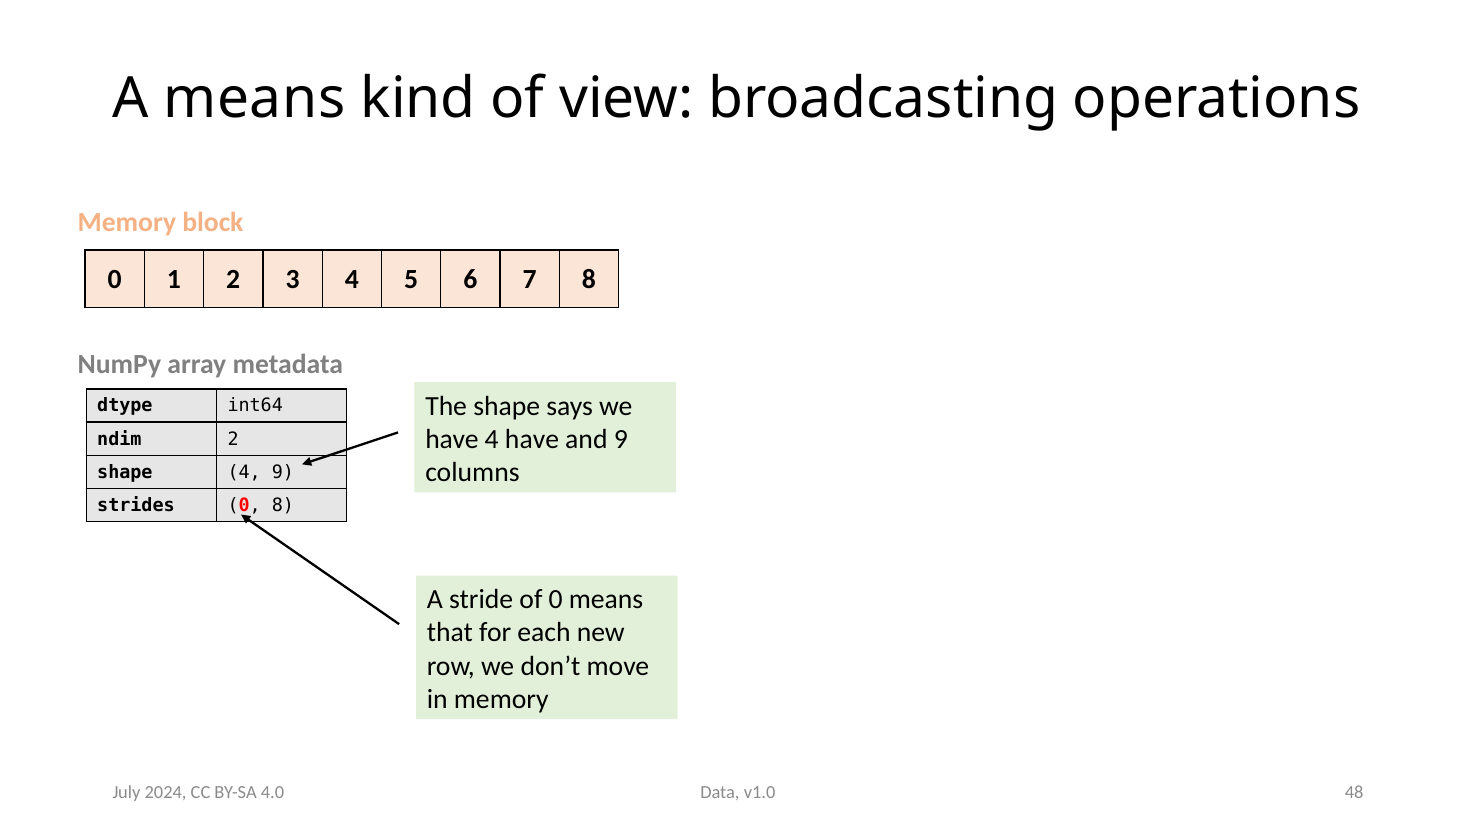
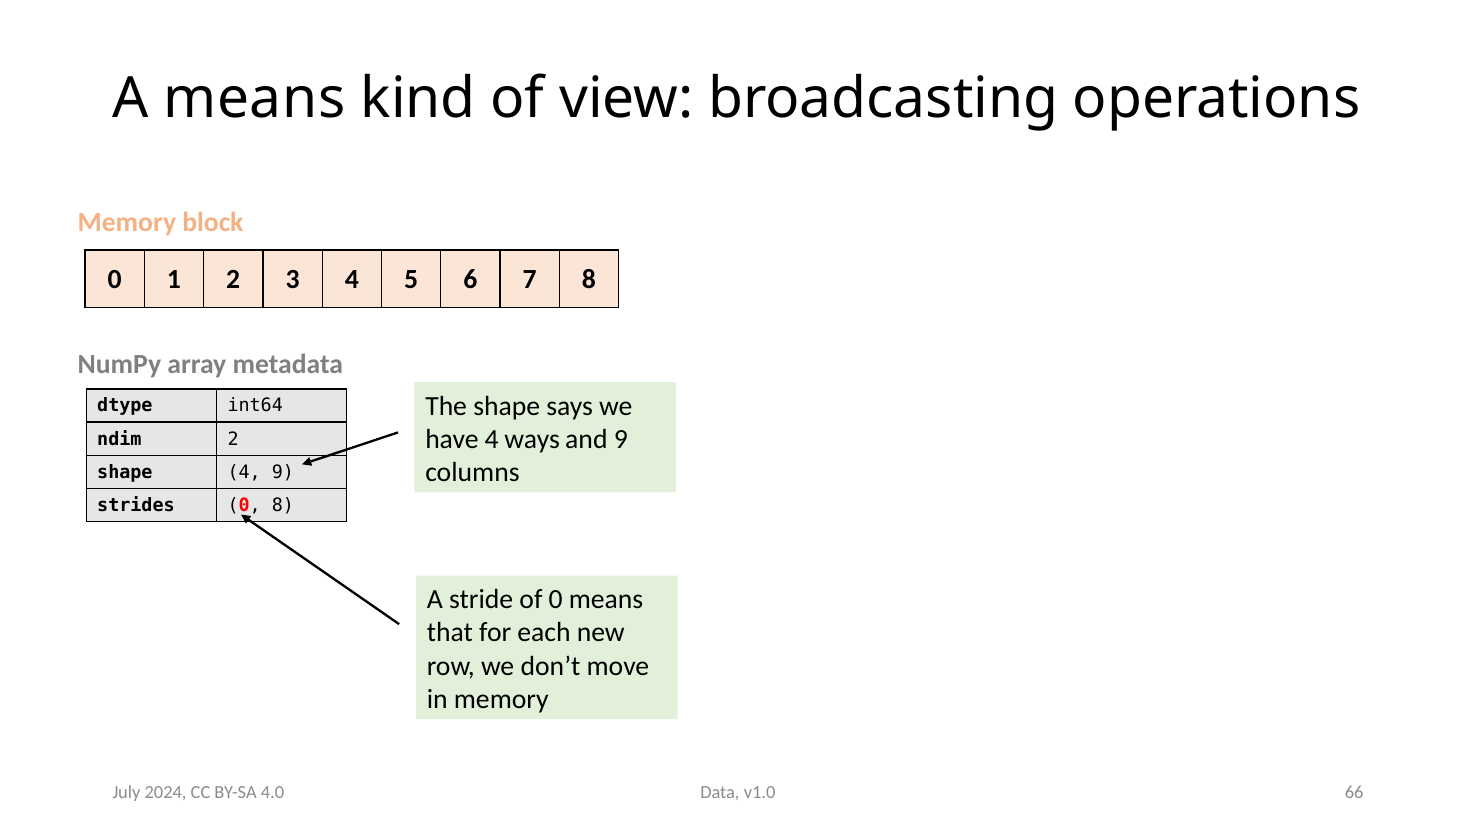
4 have: have -> ways (532, 439)
48: 48 -> 66 (1354, 793)
